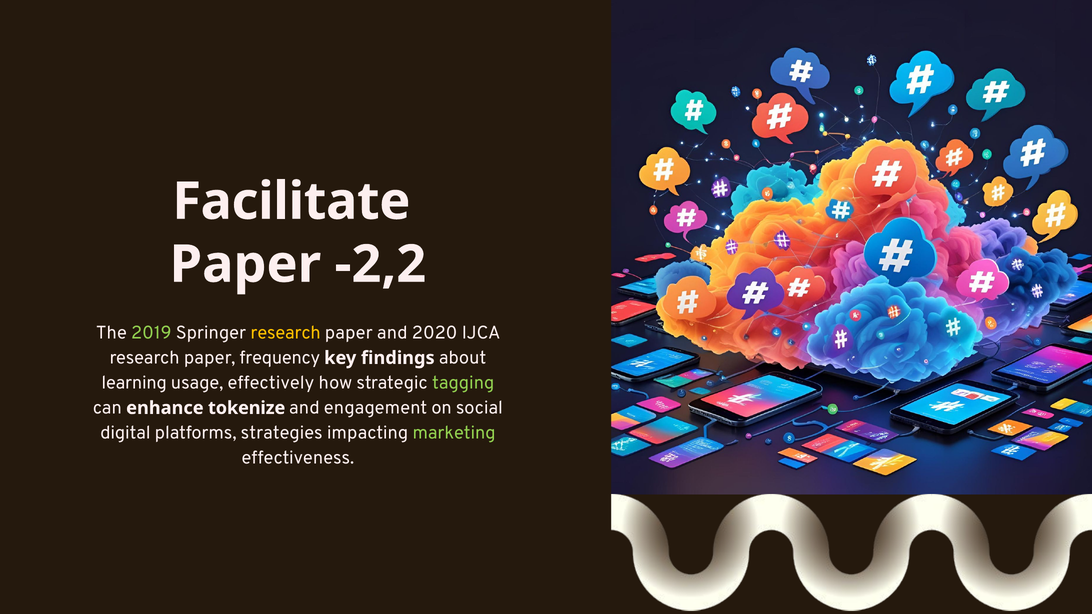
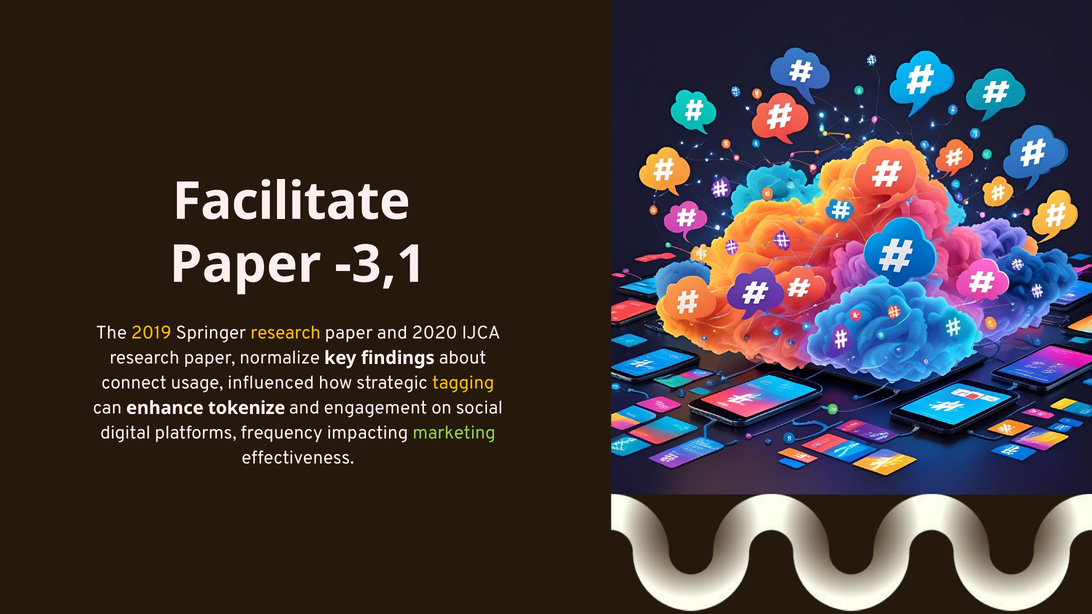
-2,2: -2,2 -> -3,1 (380, 265)
2019 colour: light green -> yellow (151, 333)
frequency: frequency -> normalize (280, 358)
learning: learning -> connect (134, 383)
effectively: effectively -> influenced (271, 383)
tagging colour: light green -> yellow (463, 383)
strategies: strategies -> frequency (282, 433)
